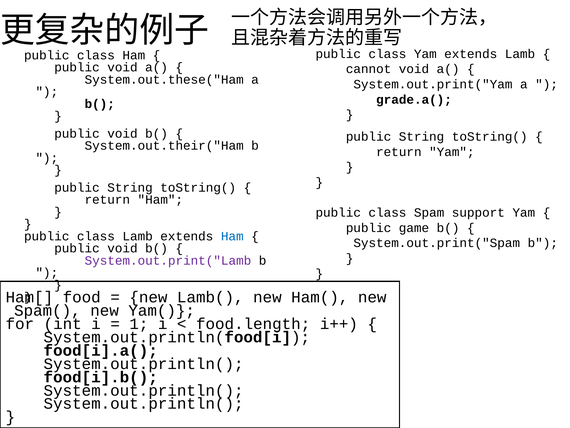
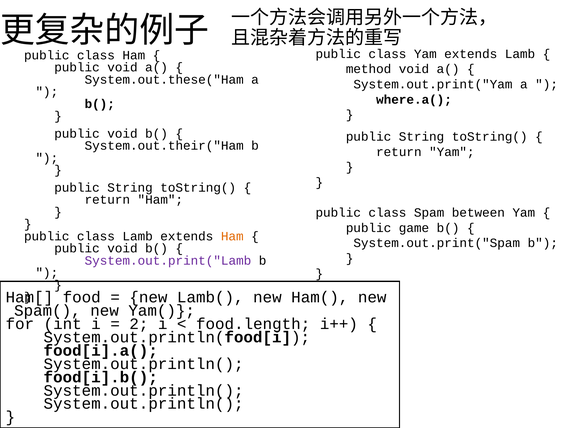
cannot: cannot -> method (369, 69)
grade.a(: grade.a( -> where.a( (414, 99)
support: support -> between (478, 212)
Ham colour: blue -> orange (232, 236)
1: 1 -> 2 (139, 323)
